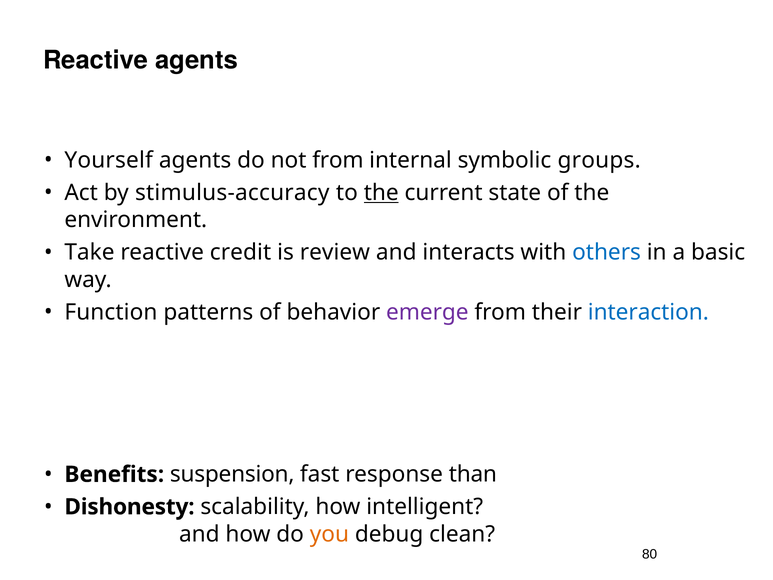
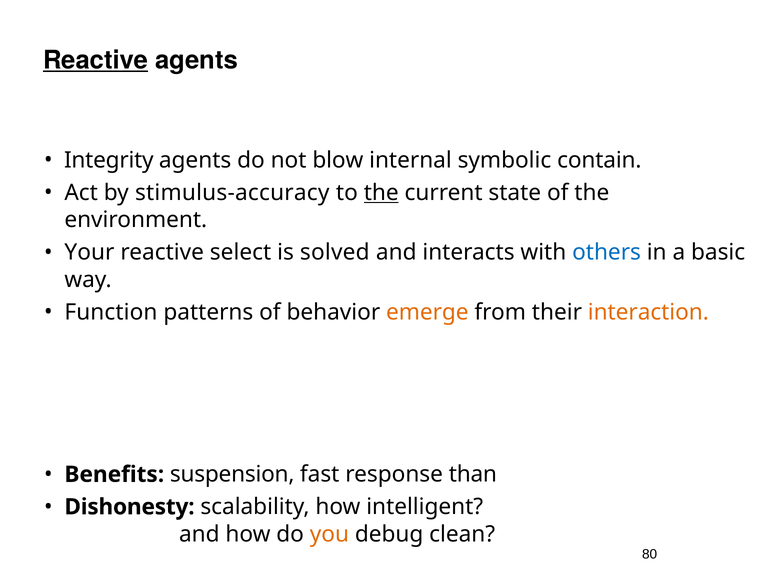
Reactive underline: none -> present (96, 60)
Yourself: Yourself -> Integrity (109, 160)
not from: from -> blow (338, 160)
groups: groups -> contain (599, 160)
Take: Take -> Your (89, 252)
credit: credit -> select (241, 252)
review: review -> solved (335, 252)
emerge colour: purple -> orange (427, 312)
interaction colour: blue -> orange (648, 312)
